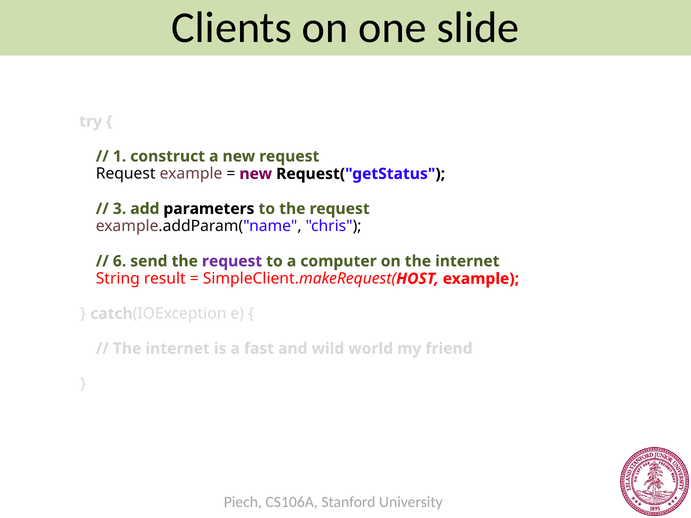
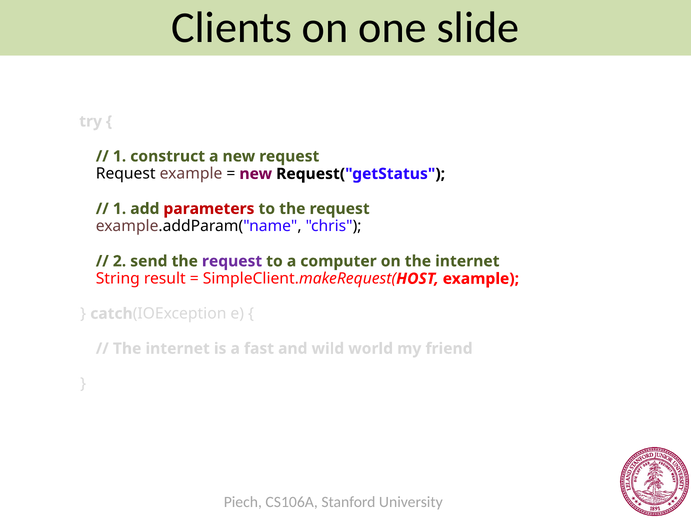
3: 3 -> 1 (120, 209)
parameters colour: black -> red (209, 209)
6: 6 -> 2 (120, 261)
